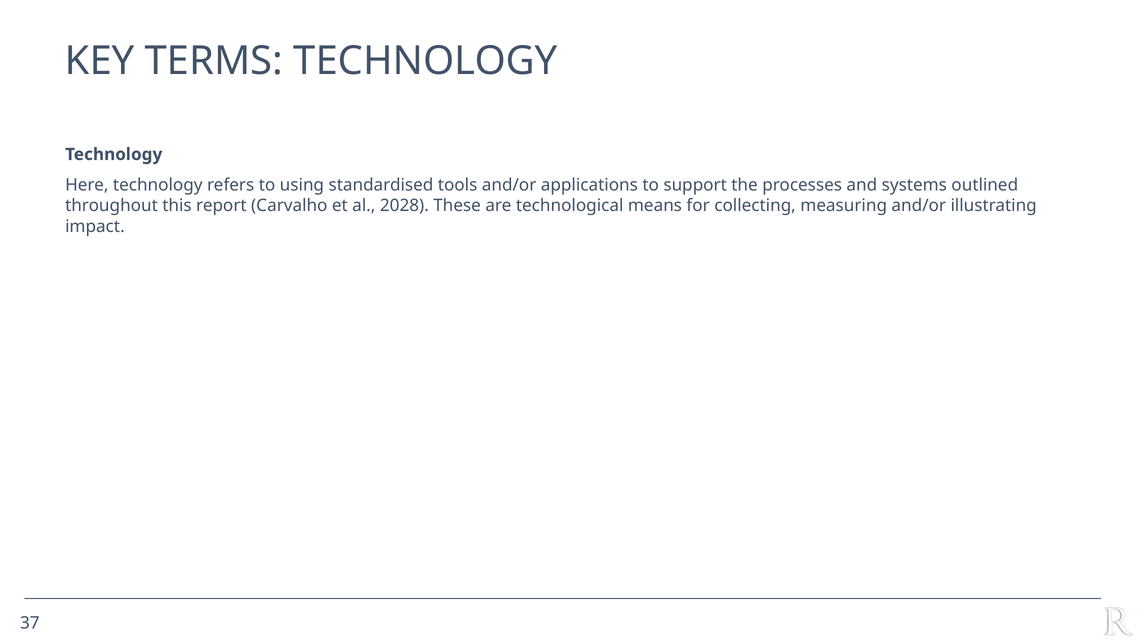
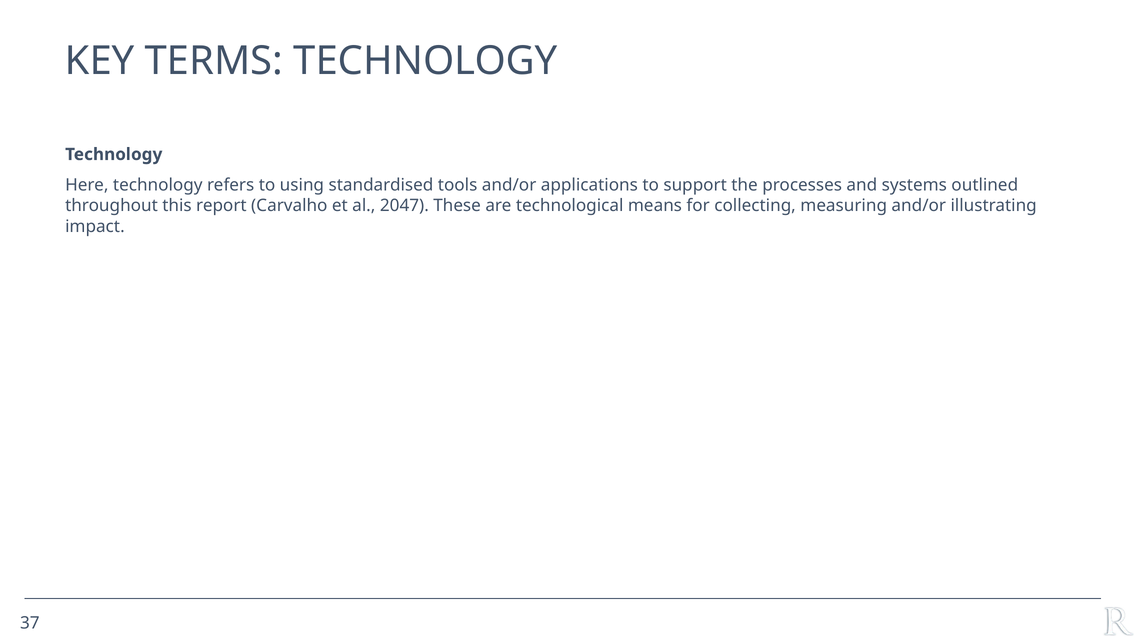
2028: 2028 -> 2047 (404, 206)
